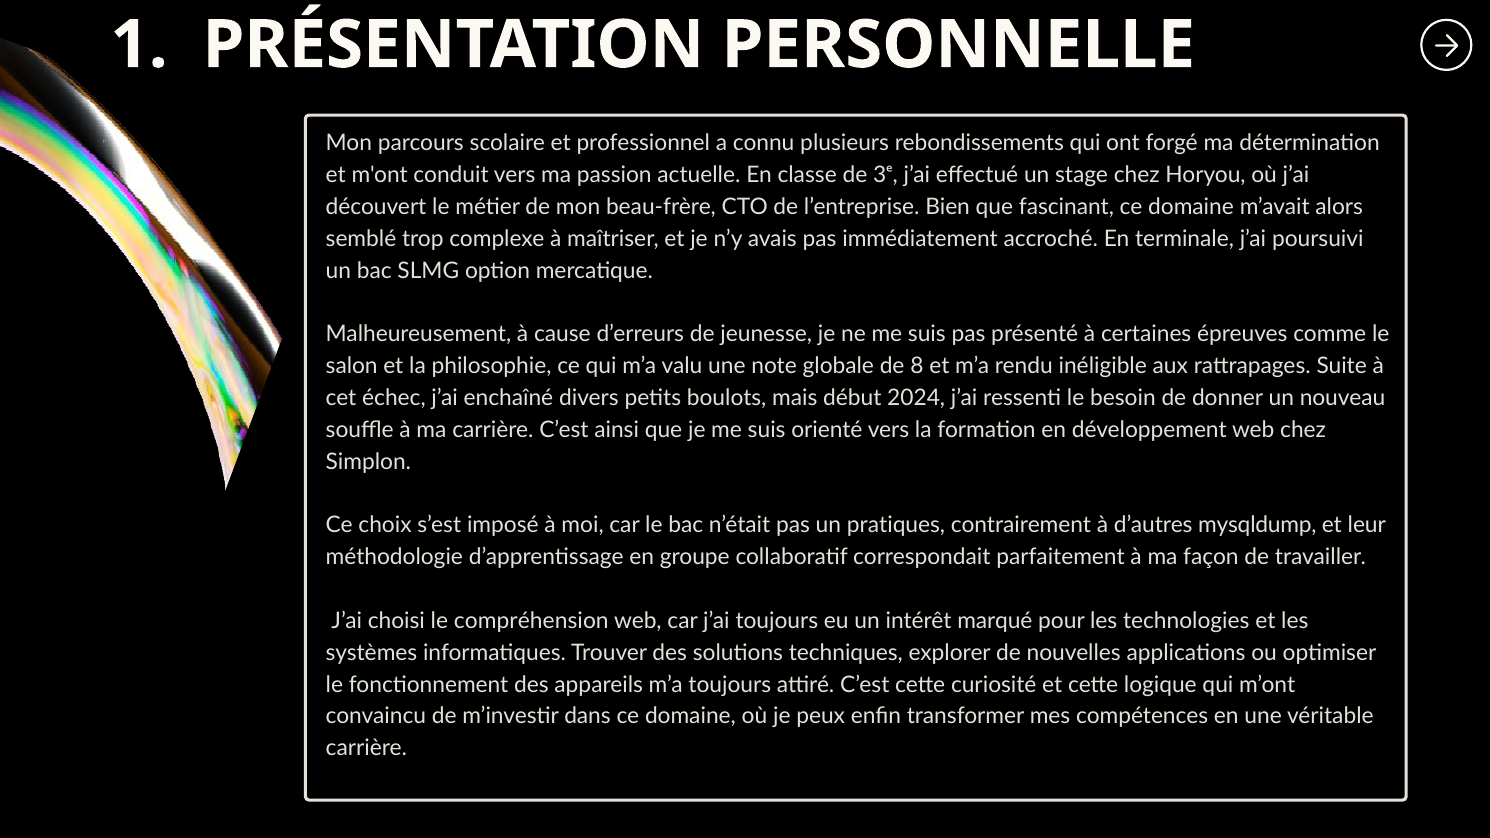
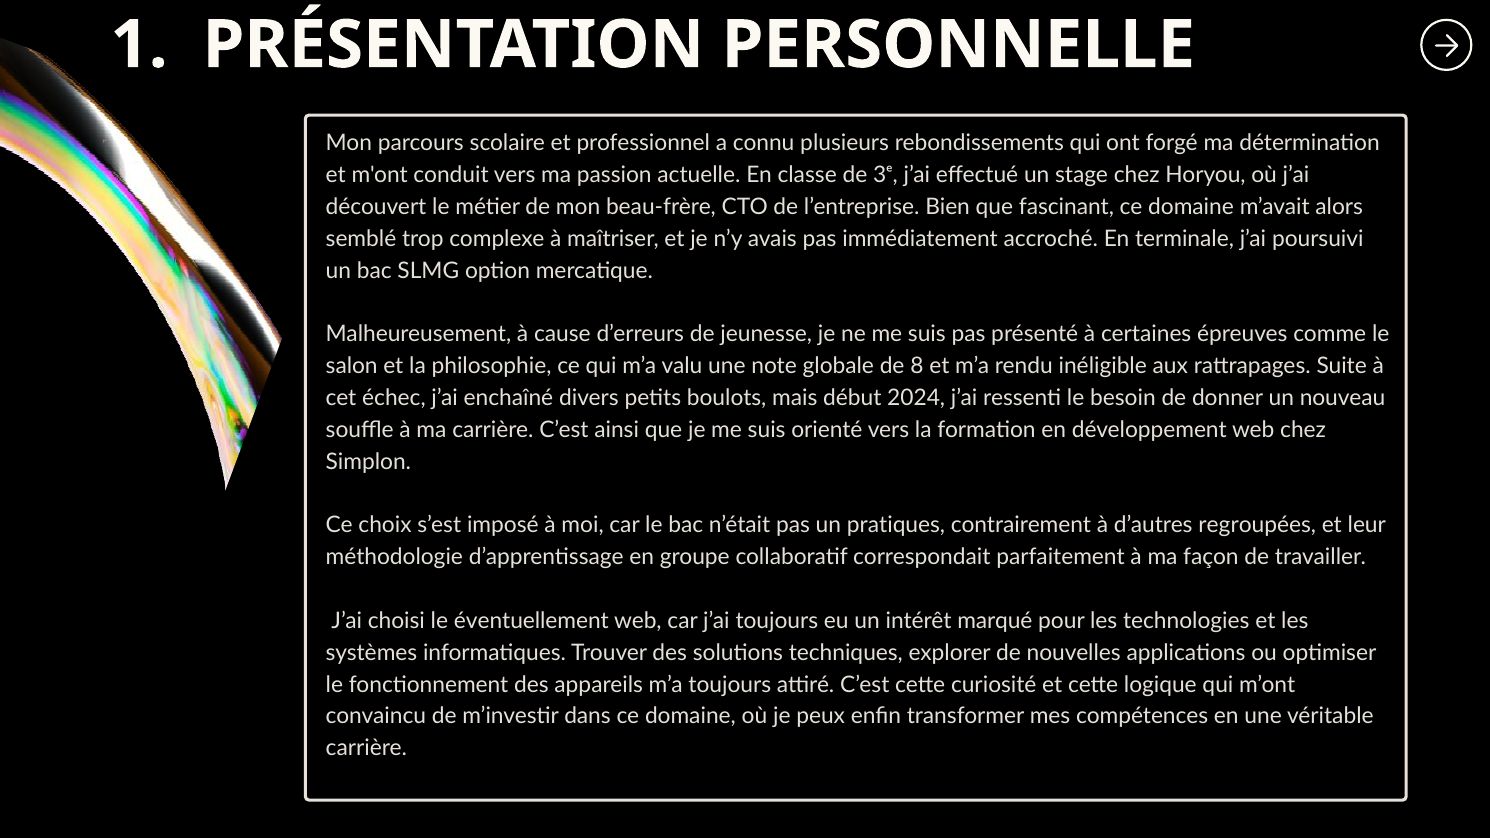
mysqldump: mysqldump -> regroupées (1257, 525)
compréhension: compréhension -> éventuellement (531, 621)
